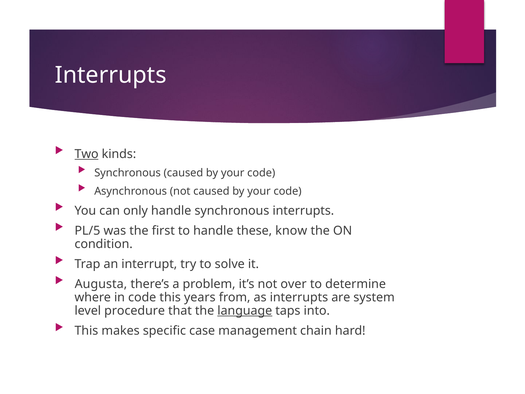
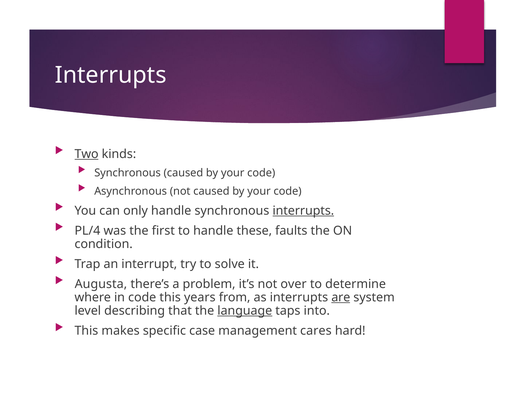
interrupts underline: none -> present (303, 211)
PL/5: PL/5 -> PL/4 (87, 230)
know: know -> faults (291, 230)
are underline: none -> present (341, 297)
procedure: procedure -> describing (135, 311)
chain: chain -> cares (316, 331)
